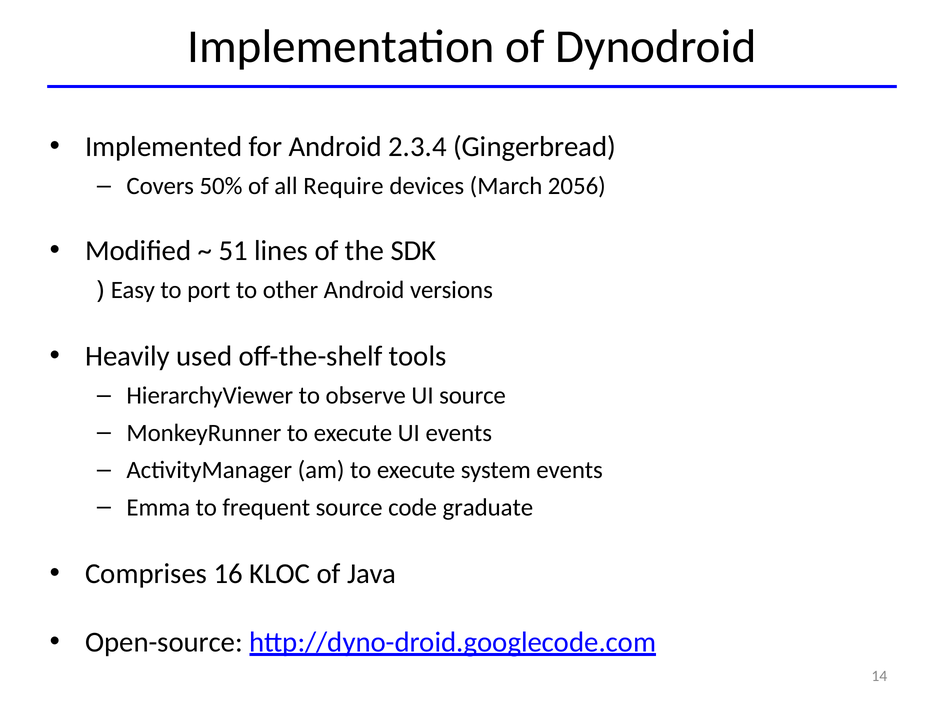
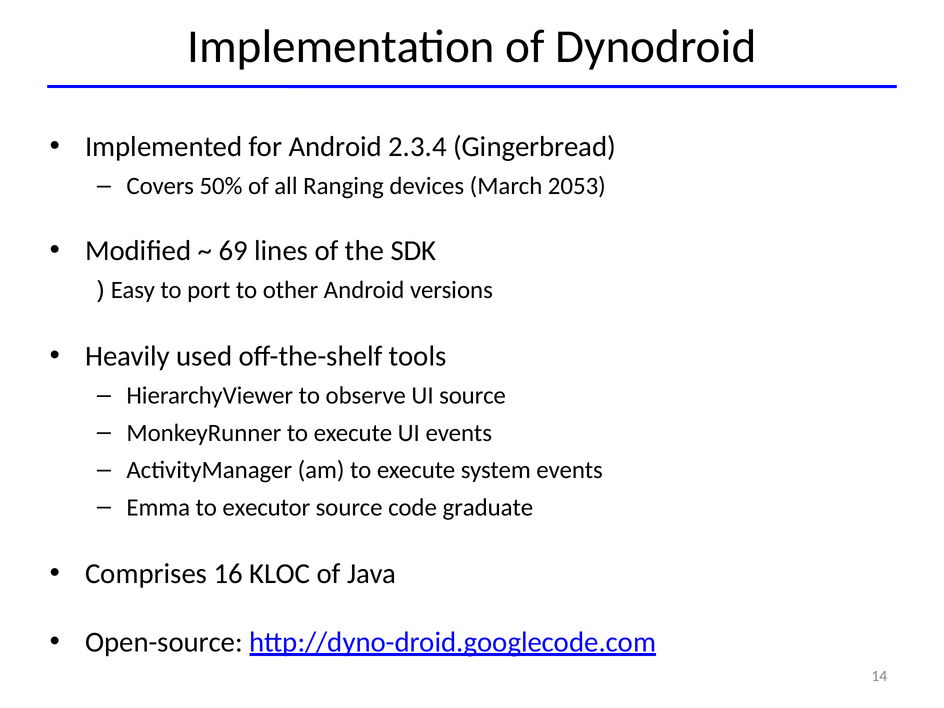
Require: Require -> Ranging (344, 186)
2056: 2056 -> 2053 (577, 186)
51: 51 -> 69 (233, 251)
frequent: frequent -> executor (266, 507)
